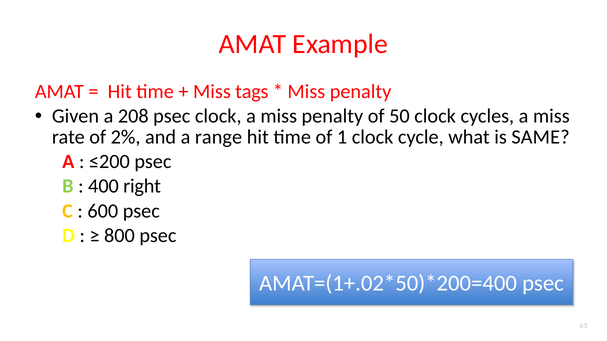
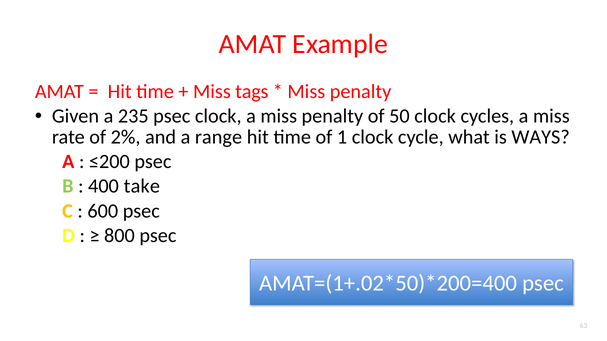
208: 208 -> 235 (133, 116)
SAME: SAME -> WAYS (541, 137)
right: right -> take (142, 187)
